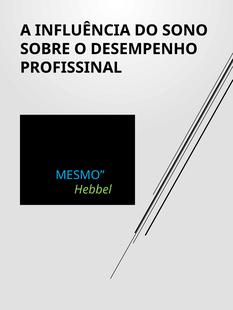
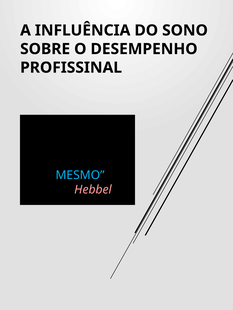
Hebbel colour: light green -> pink (93, 190)
